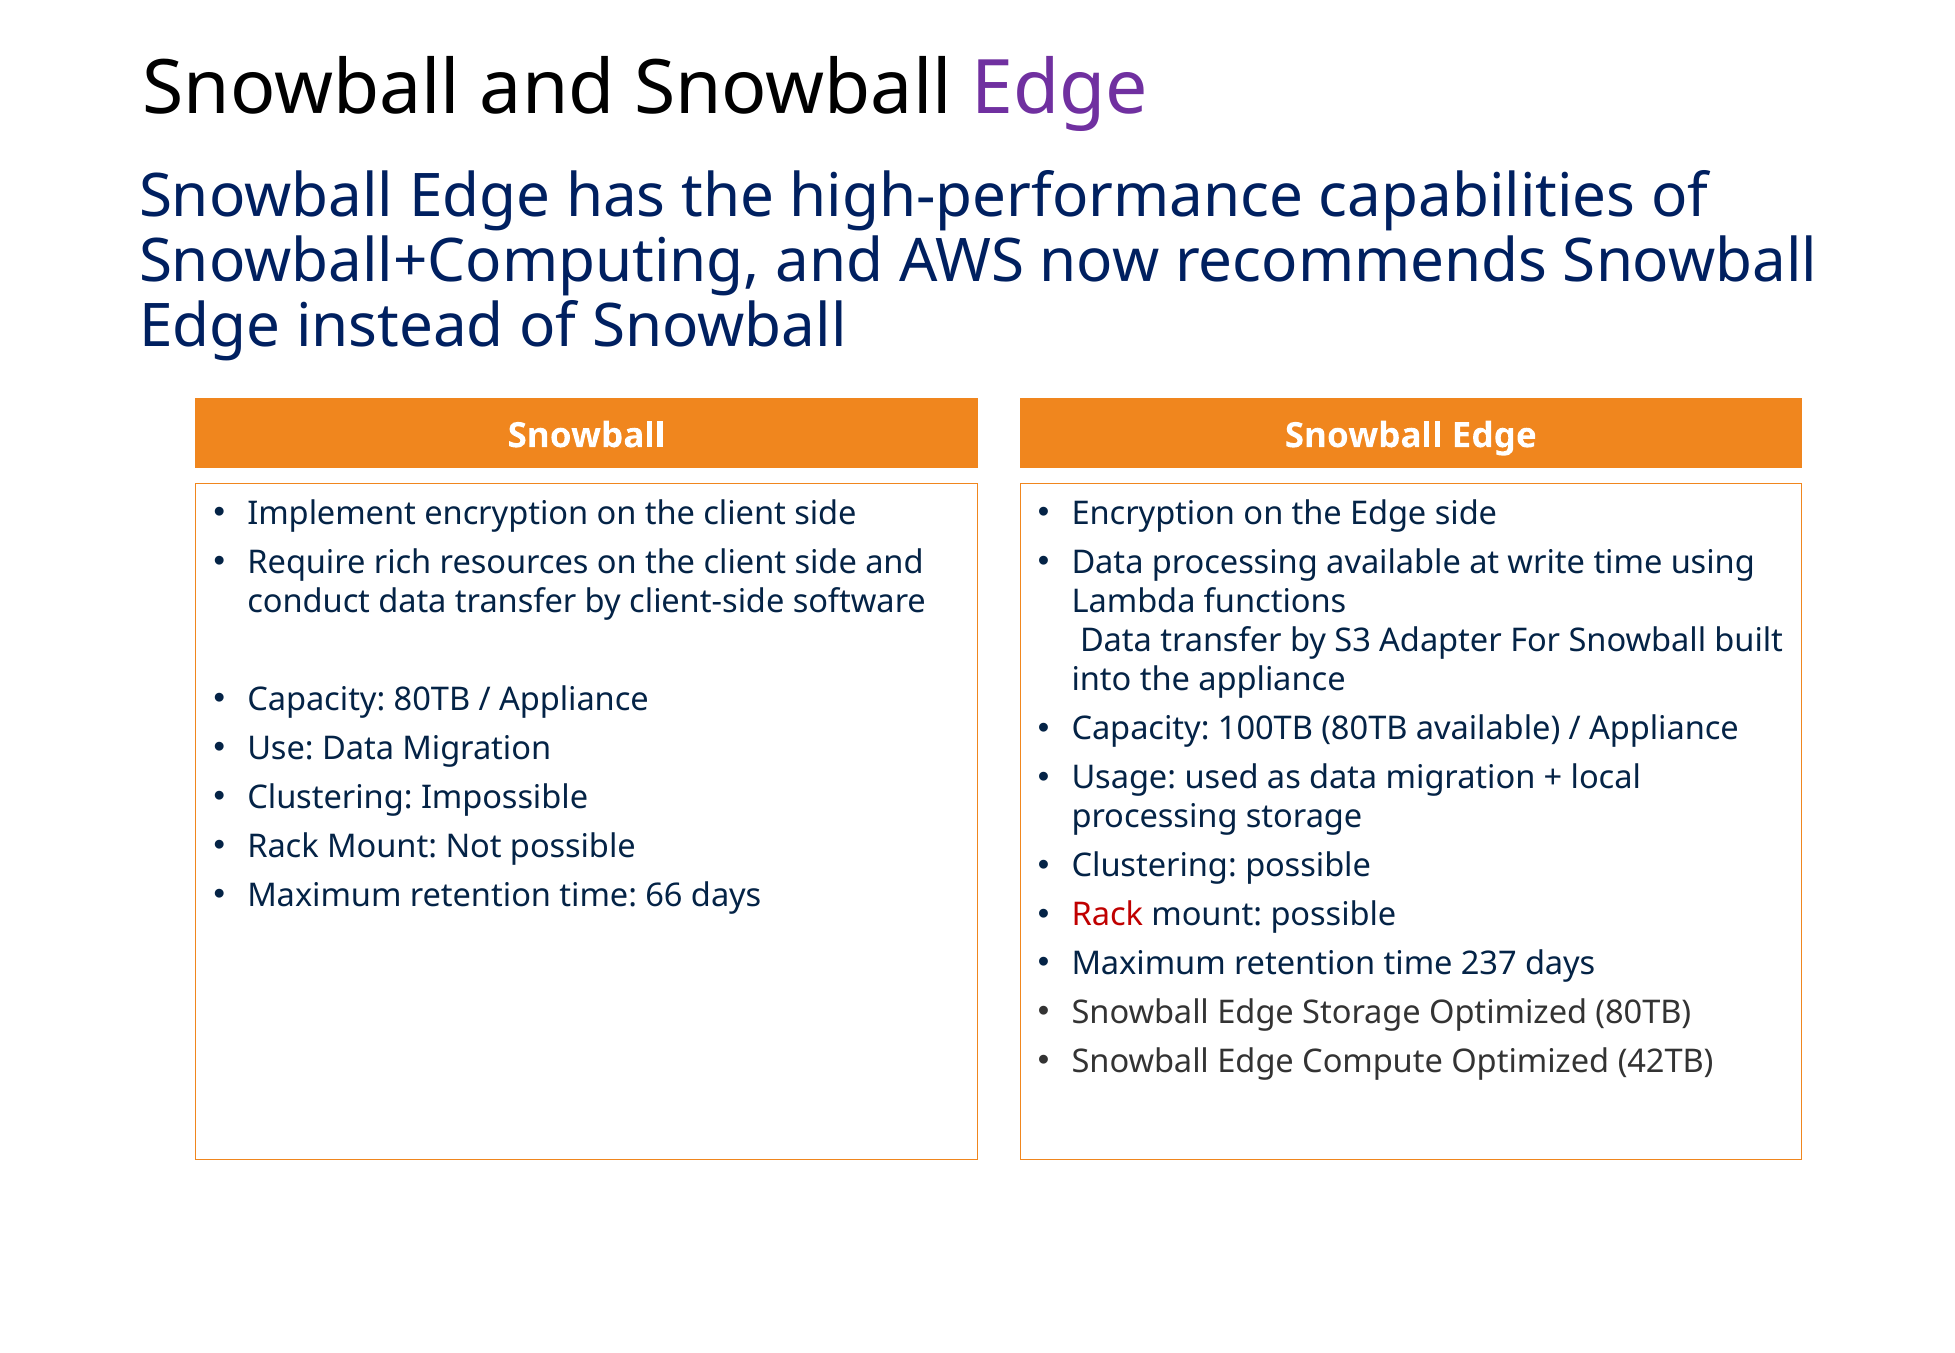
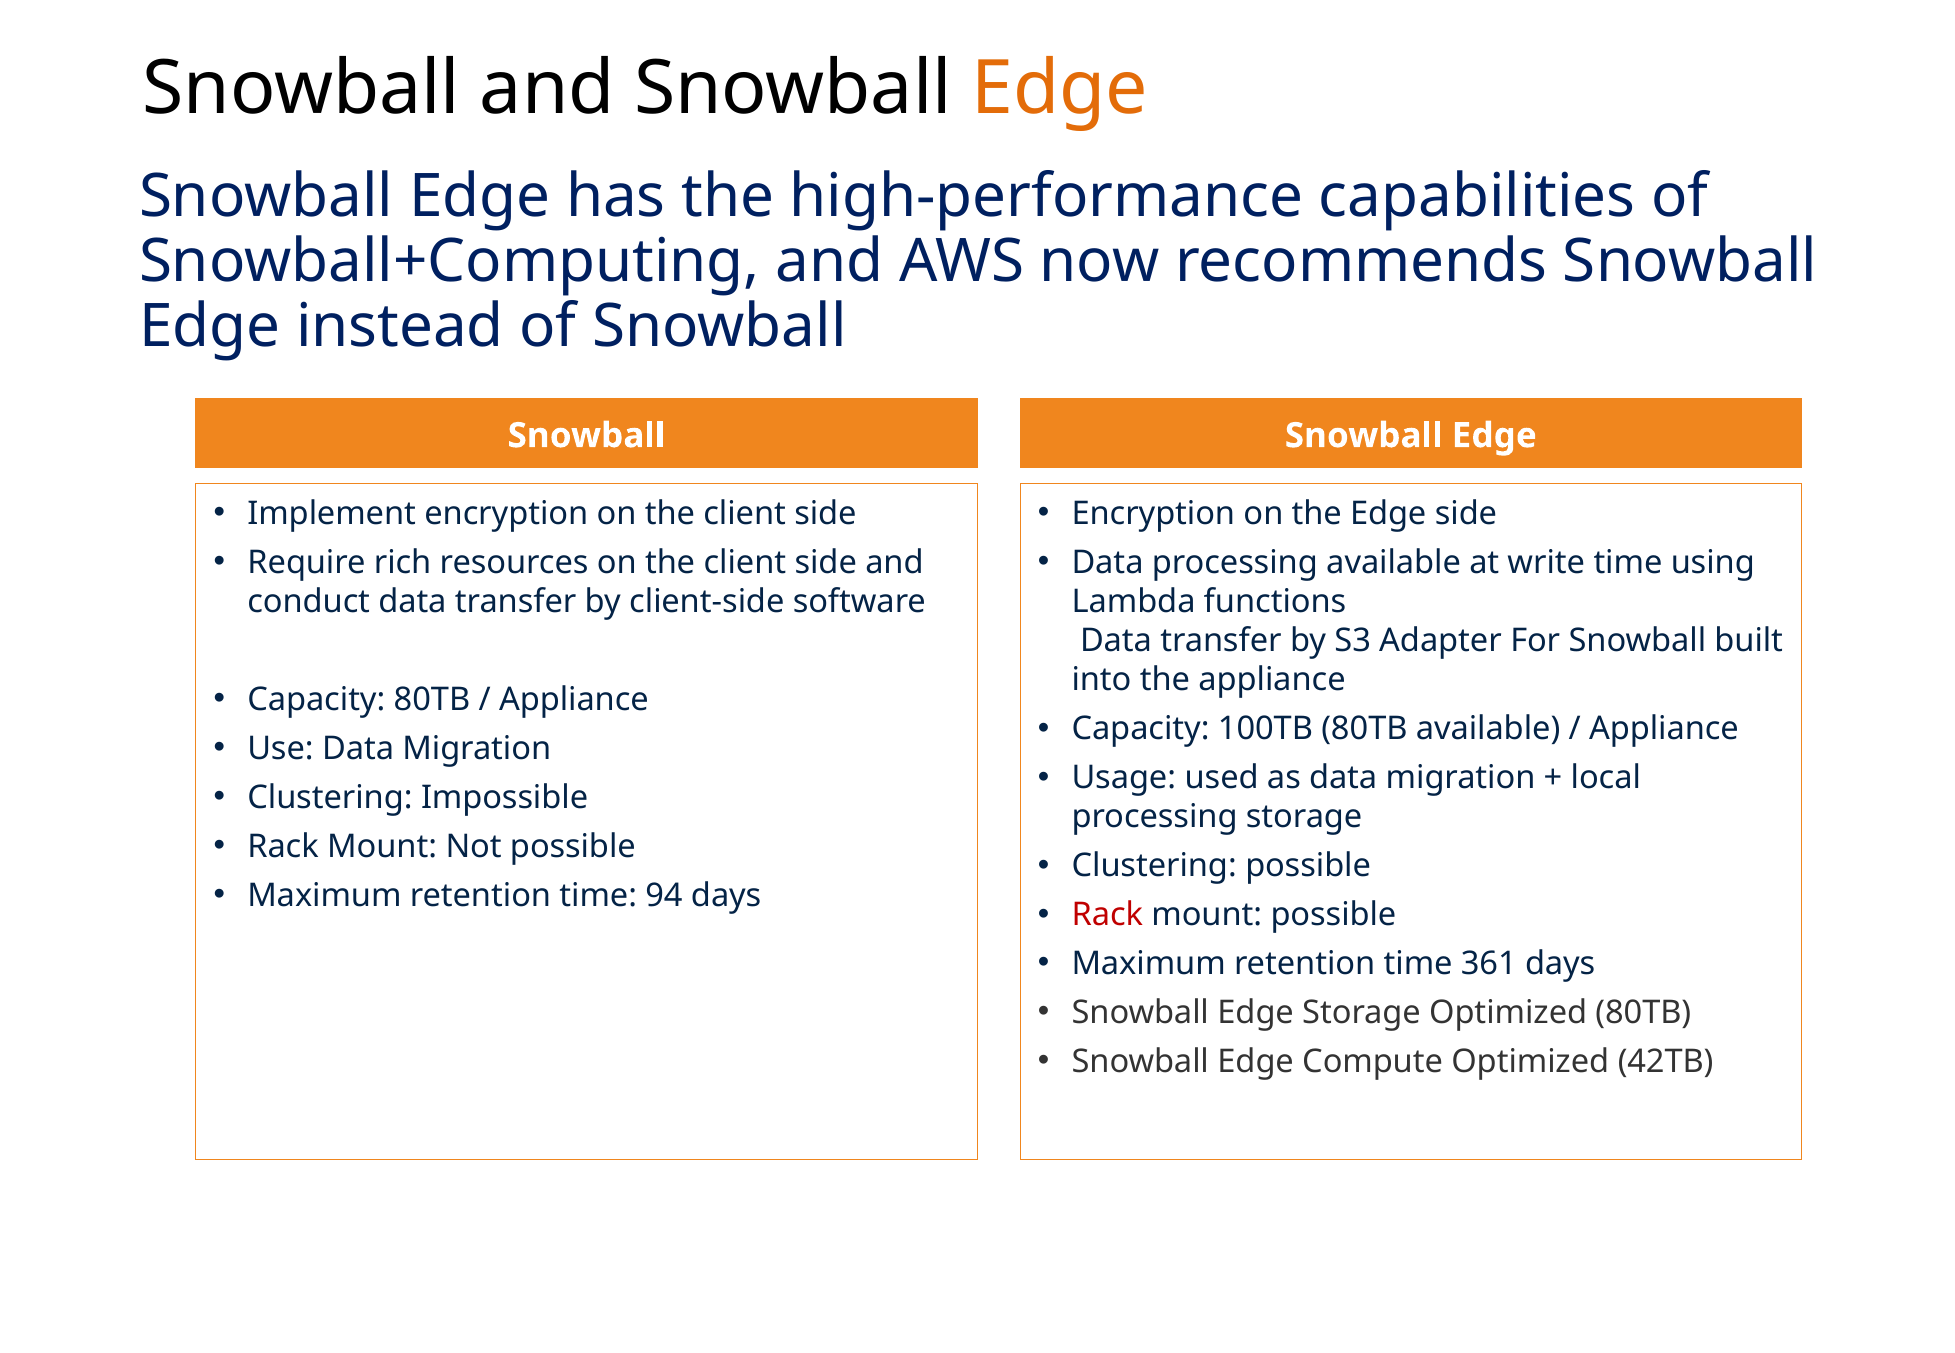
Edge colour: purple -> orange (1060, 89)
66: 66 -> 94 (664, 896)
237: 237 -> 361 (1489, 964)
